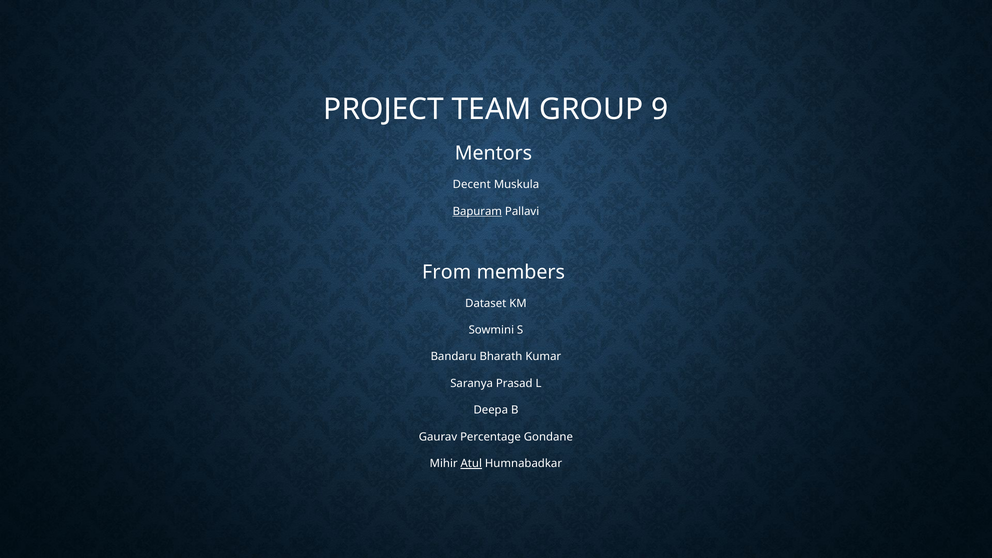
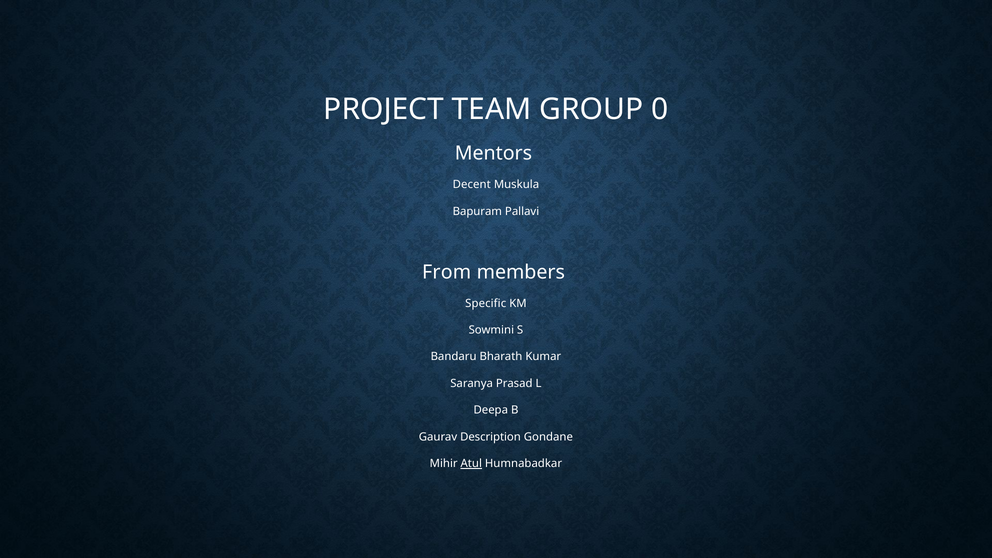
9: 9 -> 0 (660, 109)
Bapuram underline: present -> none (477, 211)
Dataset: Dataset -> Specific (486, 303)
Percentage: Percentage -> Description (490, 437)
